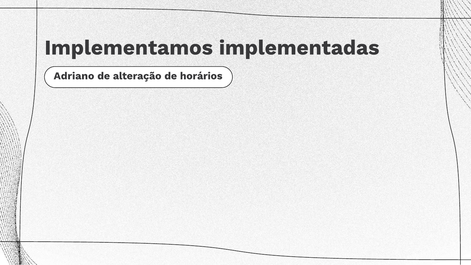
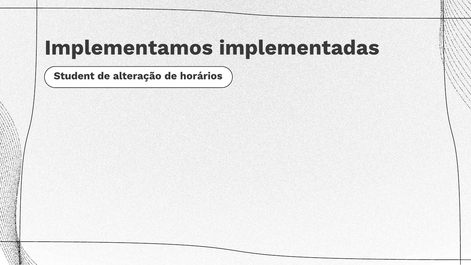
Adriano: Adriano -> Student (74, 76)
